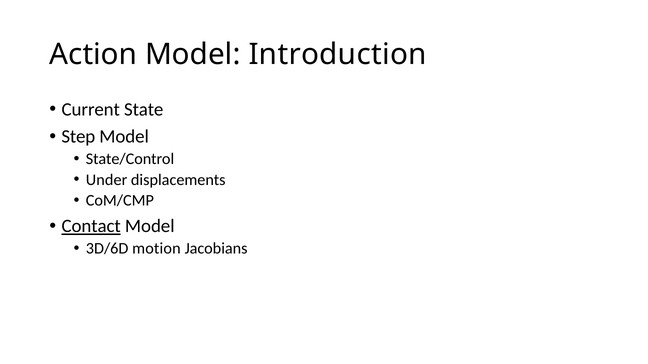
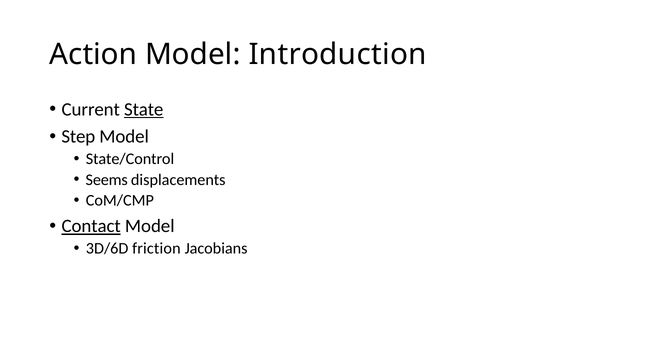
State underline: none -> present (144, 110)
Under: Under -> Seems (107, 180)
motion: motion -> friction (156, 249)
